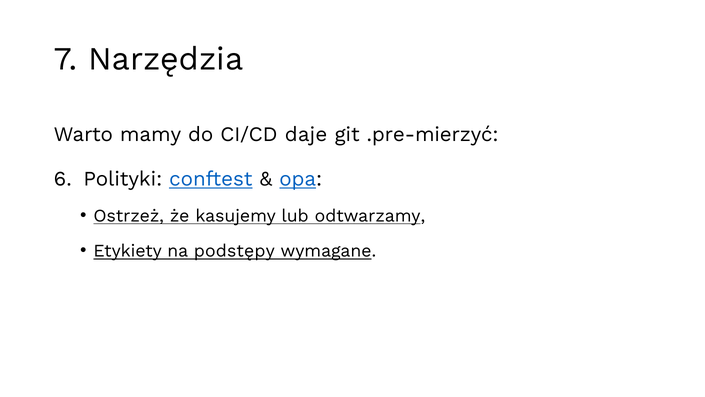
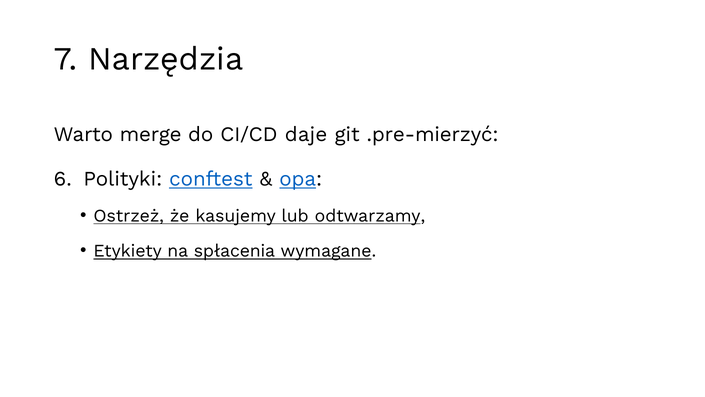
mamy: mamy -> merge (151, 134)
podstępy: podstępy -> spłacenia (234, 251)
